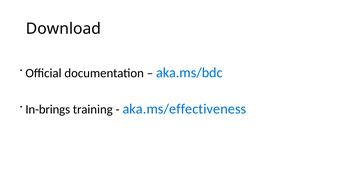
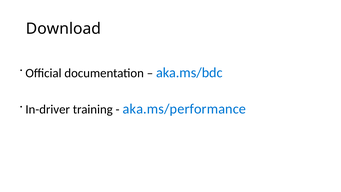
In-brings: In-brings -> In-driver (48, 109)
aka.ms/effectiveness: aka.ms/effectiveness -> aka.ms/performance (184, 109)
